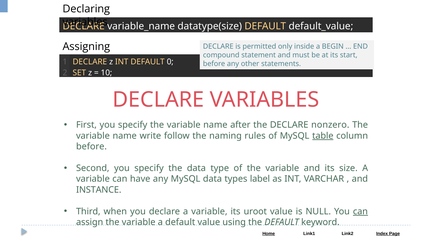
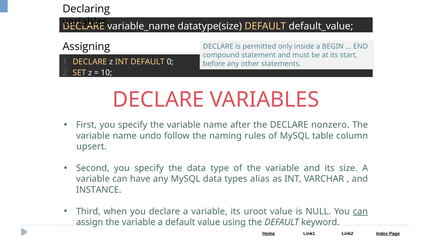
write: write -> undo (150, 136)
table underline: present -> none (323, 136)
before: before -> upsert (91, 147)
label: label -> alias (260, 179)
